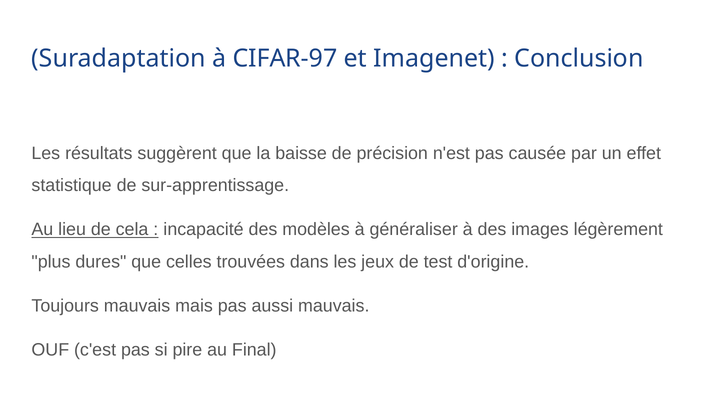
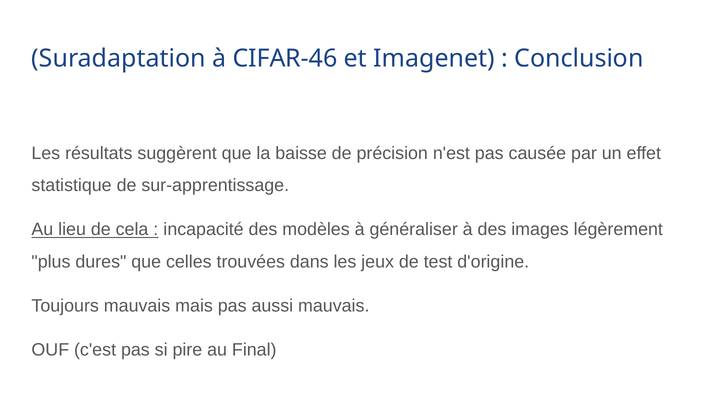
CIFAR-97: CIFAR-97 -> CIFAR-46 (285, 59)
